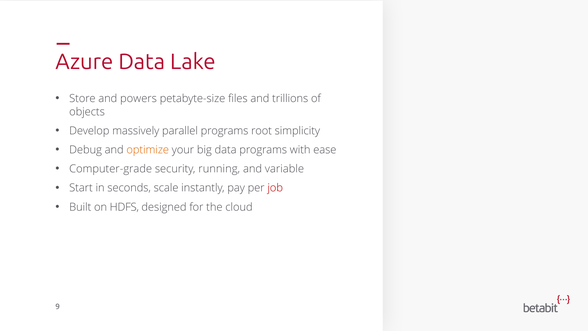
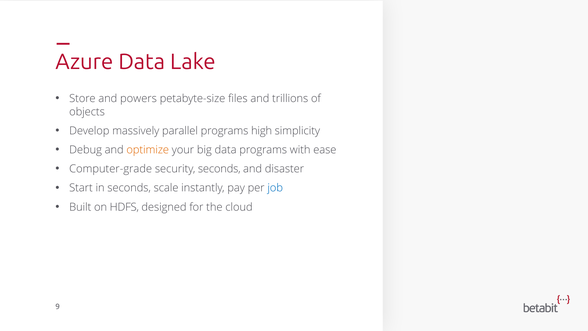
root: root -> high (262, 131)
security running: running -> seconds (219, 169)
variable: variable -> disaster (284, 169)
job colour: red -> blue (275, 188)
